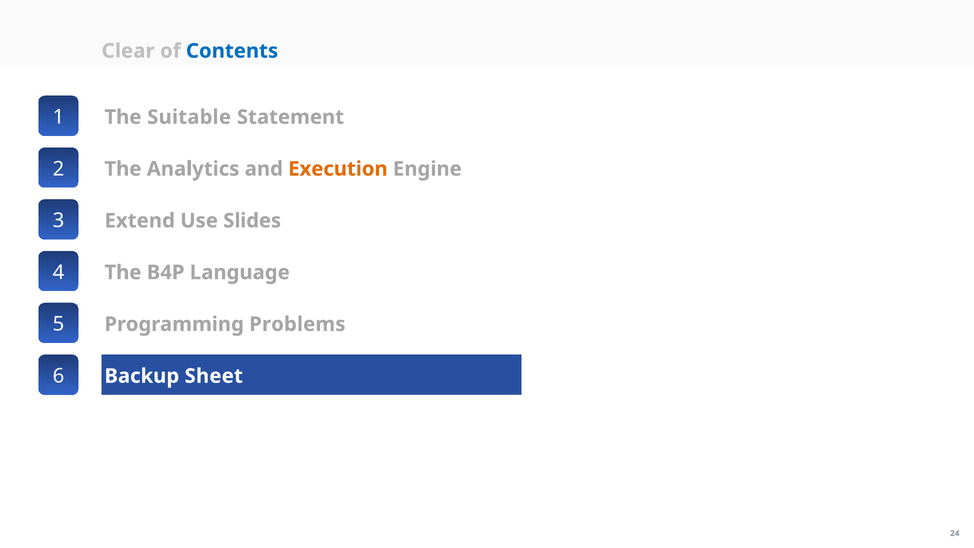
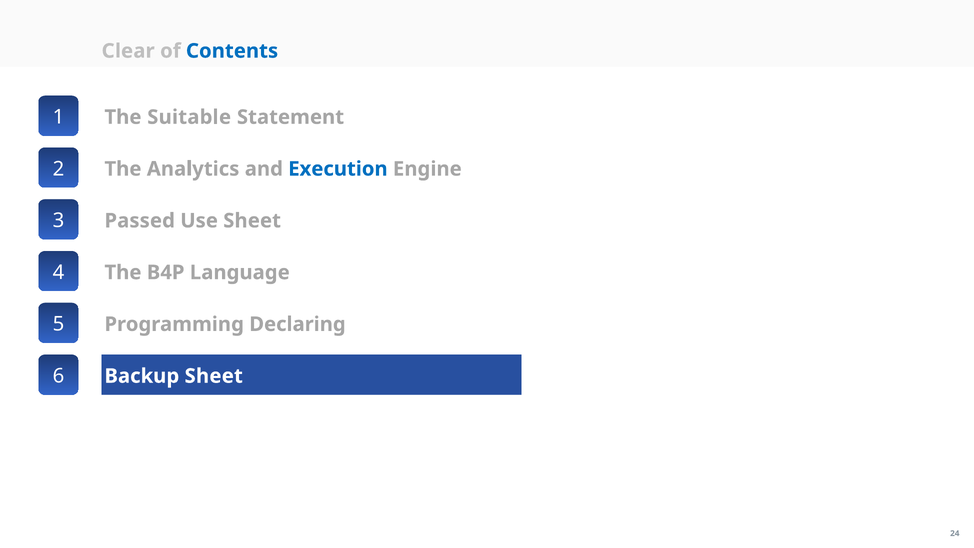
Execution colour: orange -> blue (338, 169)
Extend: Extend -> Passed (140, 221)
Use Slides: Slides -> Sheet (252, 221)
Problems: Problems -> Declaring (297, 324)
